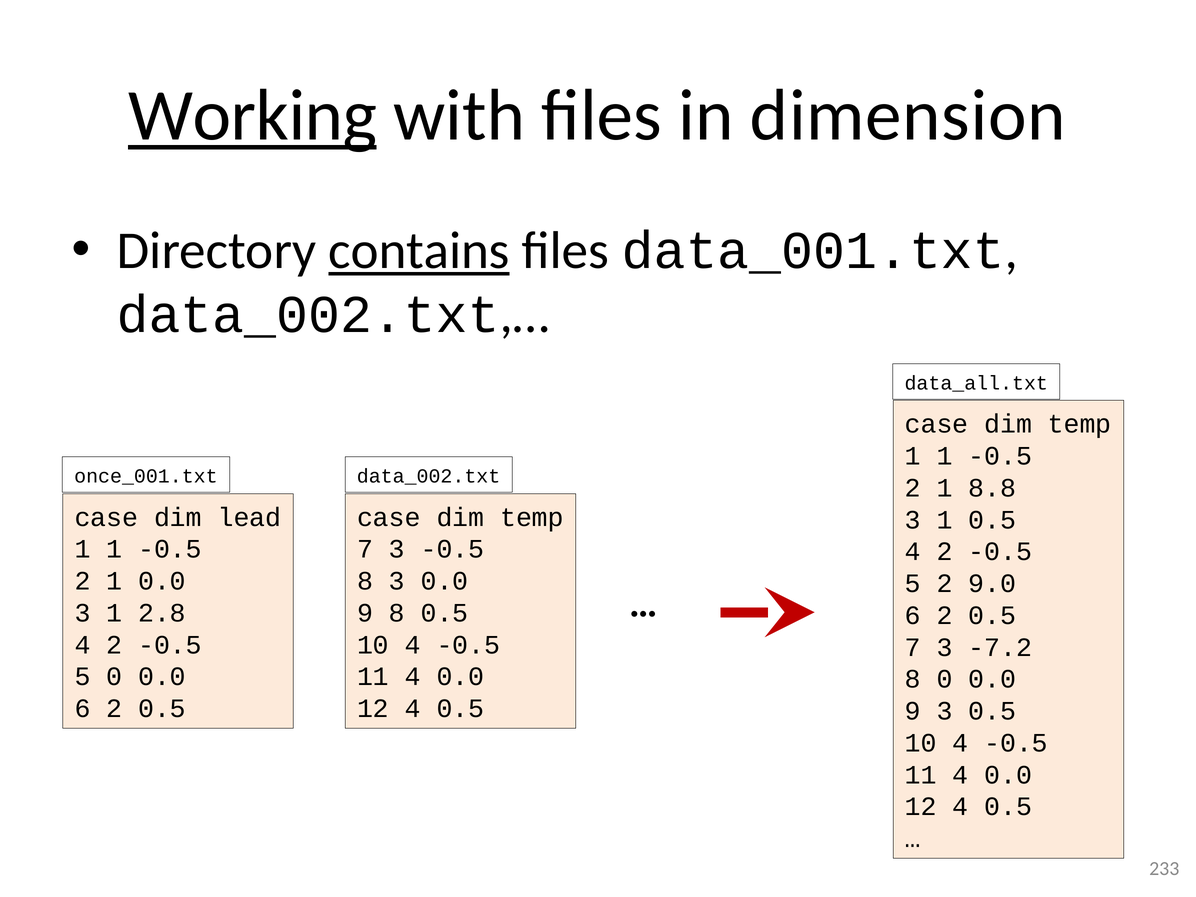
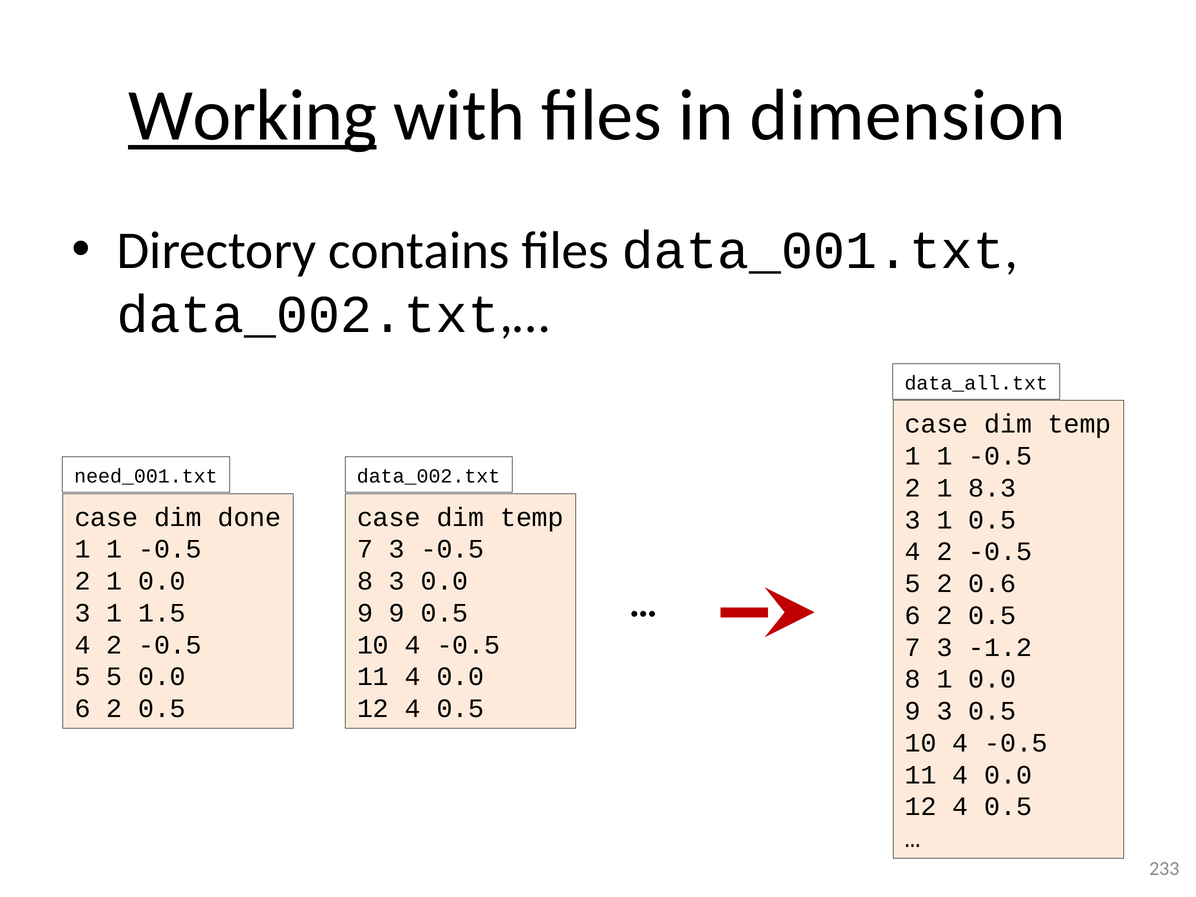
contains underline: present -> none (419, 251)
once_001.txt: once_001.txt -> need_001.txt (146, 476)
8.8: 8.8 -> 8.3 (992, 488)
lead: lead -> done (249, 517)
9.0: 9.0 -> 0.6 (992, 583)
2.8: 2.8 -> 1.5 (162, 613)
9 8: 8 -> 9 (397, 613)
-7.2: -7.2 -> -1.2 (1000, 647)
5 0: 0 -> 5 (114, 677)
8 0: 0 -> 1 (945, 679)
